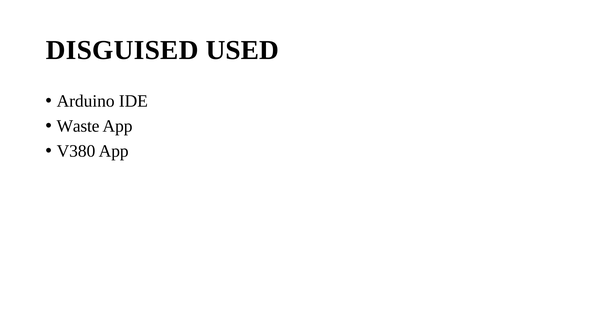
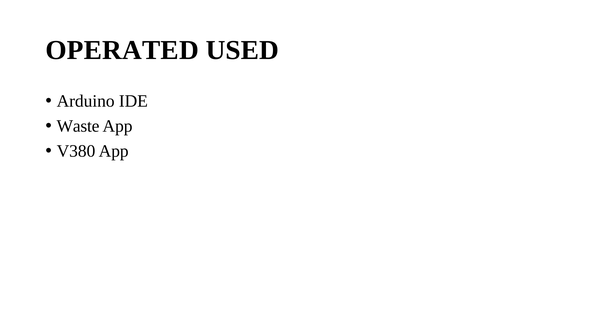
DISGUISED: DISGUISED -> OPERATED (122, 50)
